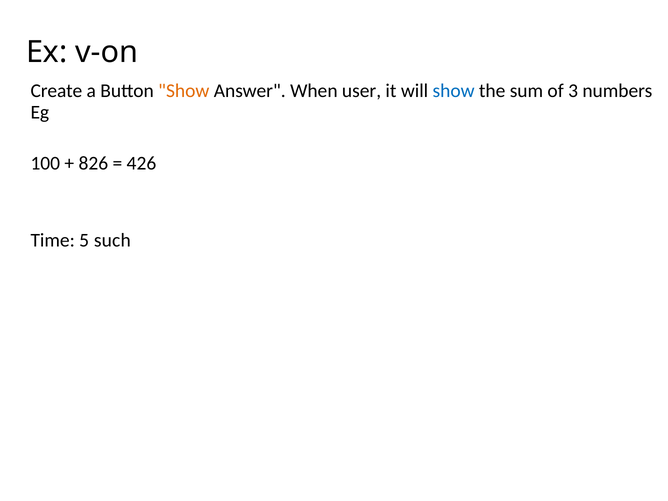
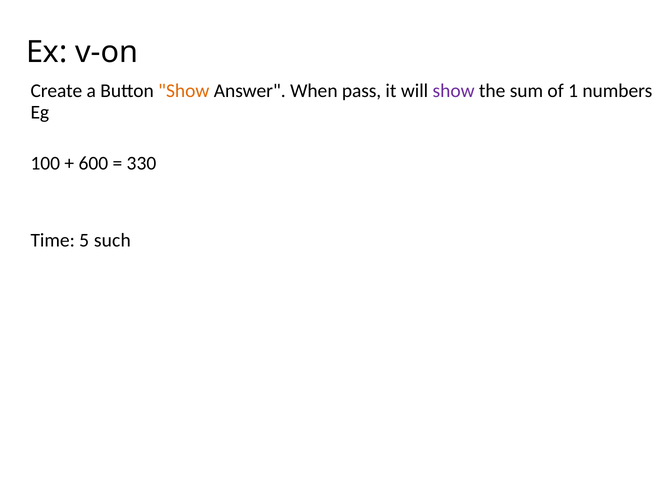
user: user -> pass (362, 91)
show colour: blue -> purple (454, 91)
3: 3 -> 1 (573, 91)
826: 826 -> 600 (93, 163)
426: 426 -> 330 (141, 163)
